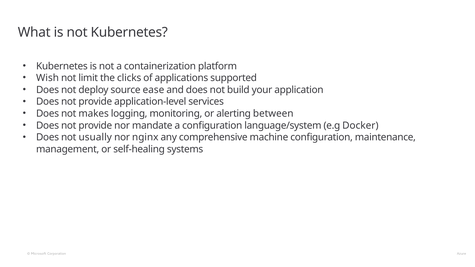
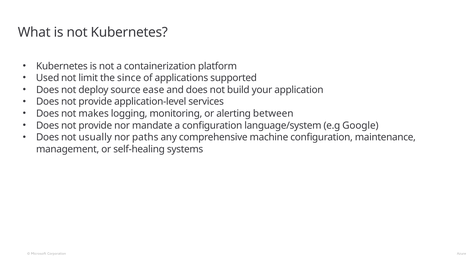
Wish: Wish -> Used (48, 78)
clicks: clicks -> since (129, 78)
Docker: Docker -> Google (360, 126)
nginx: nginx -> paths (145, 137)
